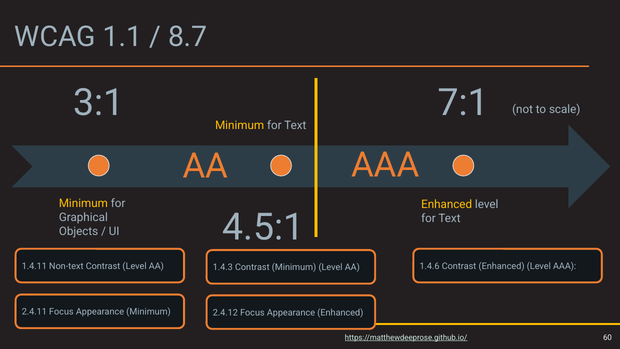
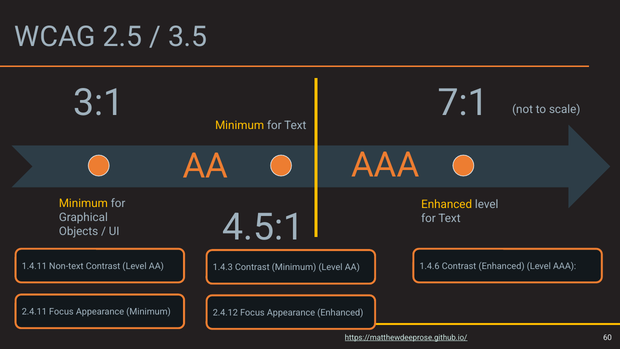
1.1: 1.1 -> 2.5 (122, 37)
8.7: 8.7 -> 3.5 (188, 37)
